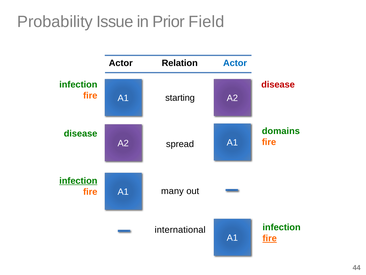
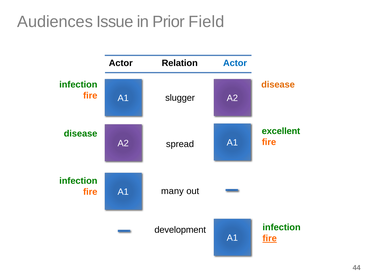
Probability: Probability -> Audiences (55, 22)
disease colour: red -> orange (278, 84)
starting: starting -> slugger (180, 98)
domains: domains -> excellent (281, 131)
infection underline: present -> none (78, 180)
international: international -> development (180, 229)
